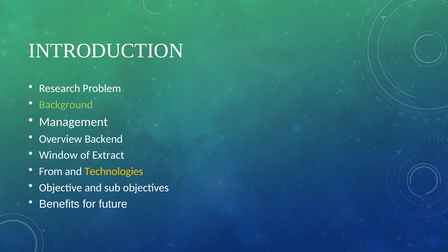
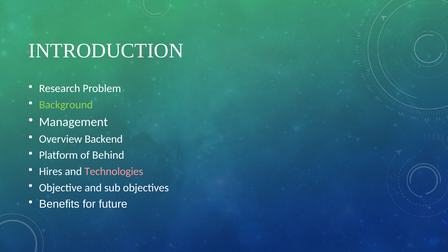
Window: Window -> Platform (58, 155)
Extract: Extract -> Behind (108, 155)
From: From -> Hires (51, 172)
Technologies colour: yellow -> pink (114, 172)
